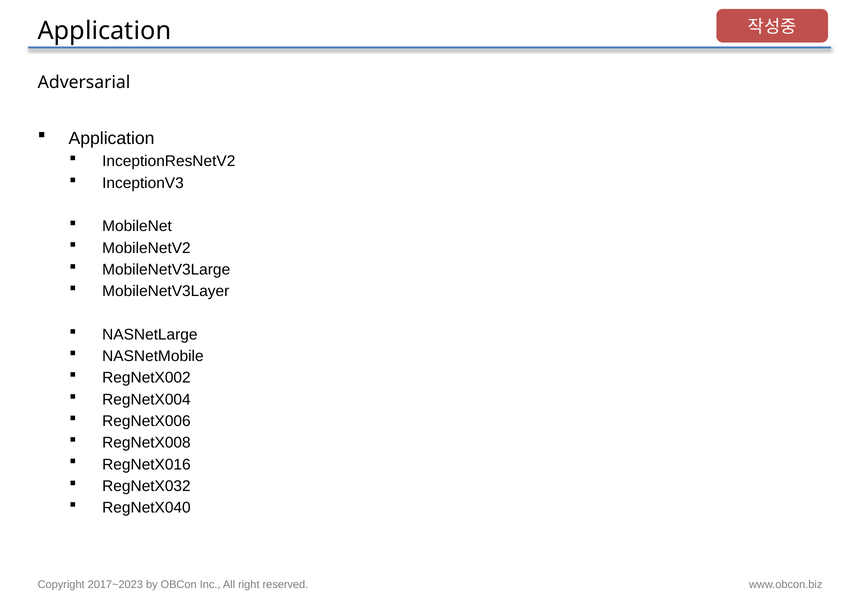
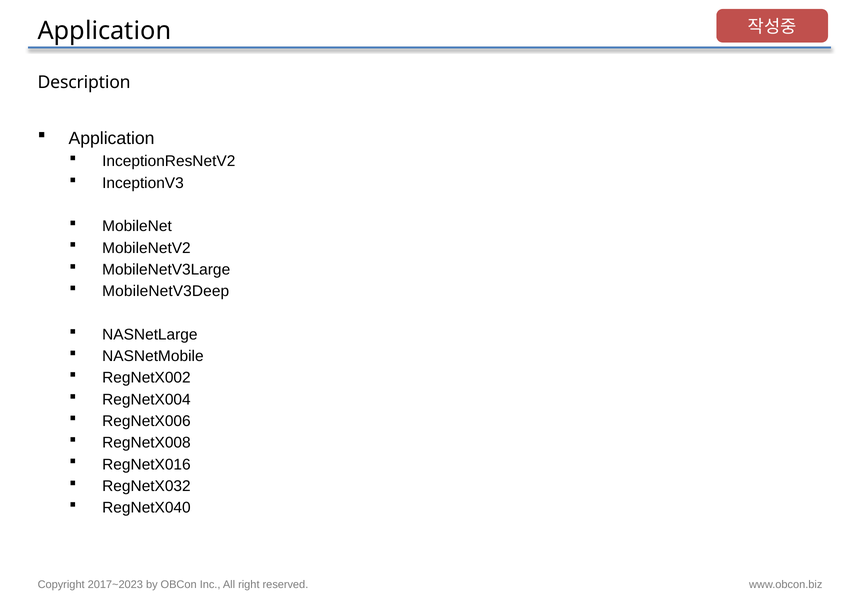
Adversarial: Adversarial -> Description (84, 82)
MobileNetV3Layer: MobileNetV3Layer -> MobileNetV3Deep (166, 291)
